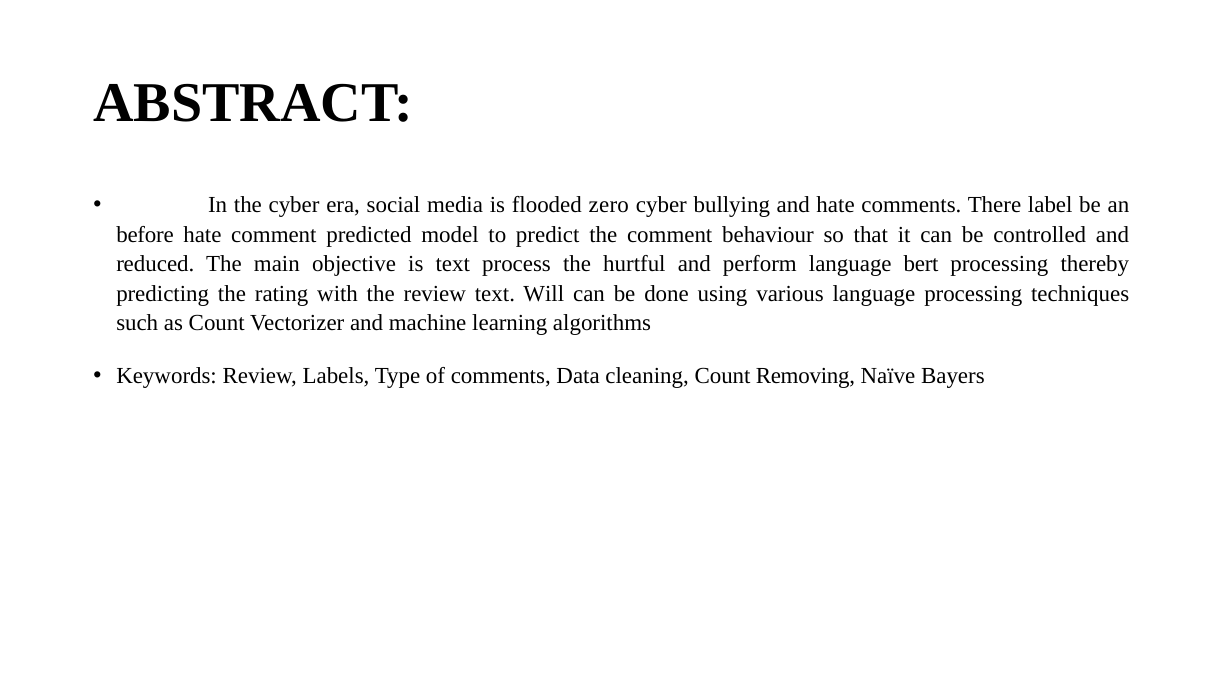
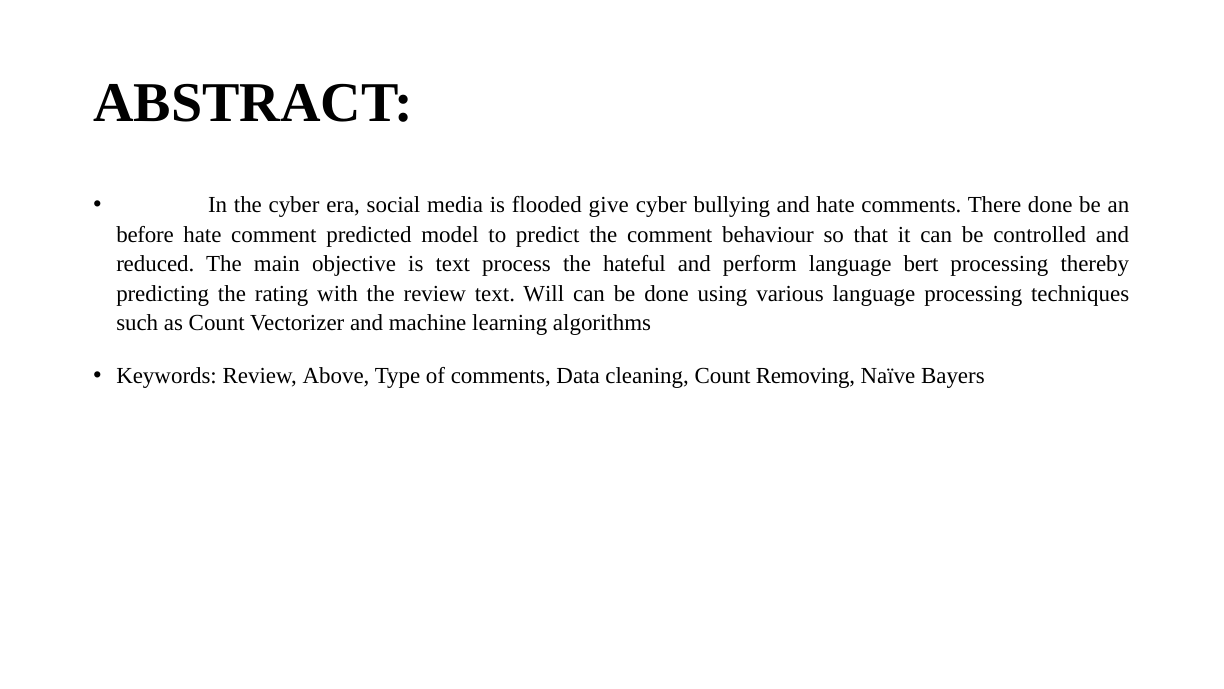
zero: zero -> give (609, 205)
There label: label -> done (1050, 205)
hurtful: hurtful -> hateful (634, 264)
Labels: Labels -> Above (336, 375)
